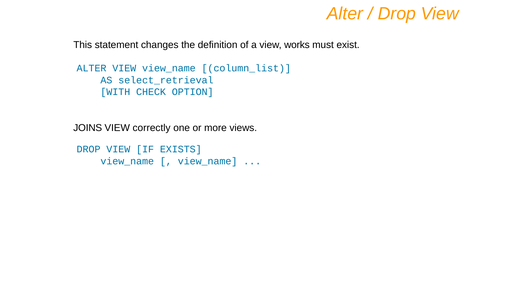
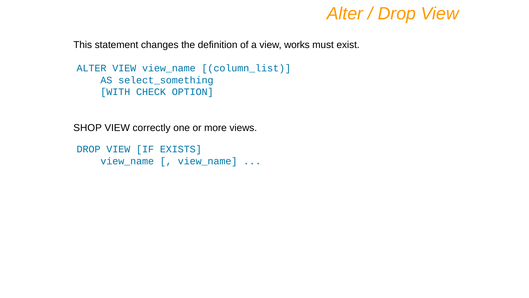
select_retrieval: select_retrieval -> select_something (166, 80)
JOINS: JOINS -> SHOP (88, 128)
